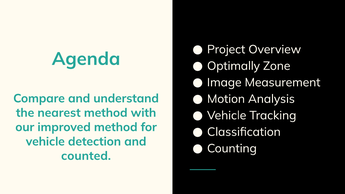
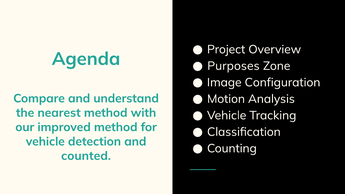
Optimally: Optimally -> Purposes (233, 66)
Measurement: Measurement -> Configuration (283, 82)
